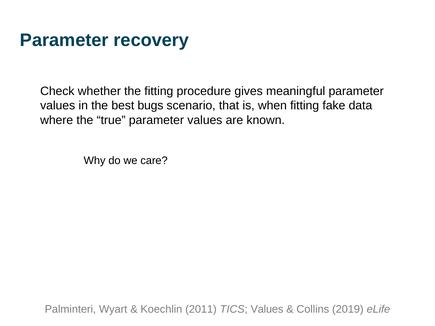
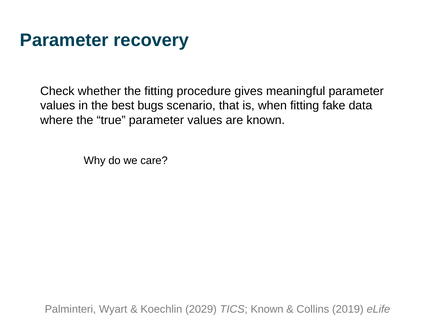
2011: 2011 -> 2029 (201, 310)
TICS Values: Values -> Known (267, 310)
